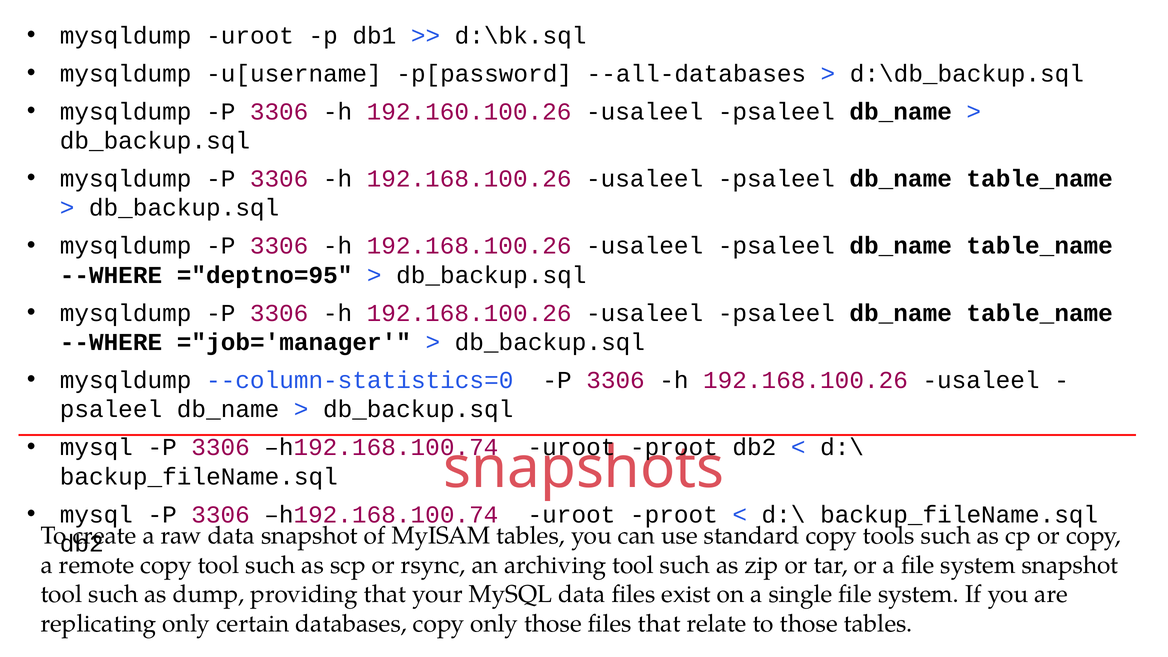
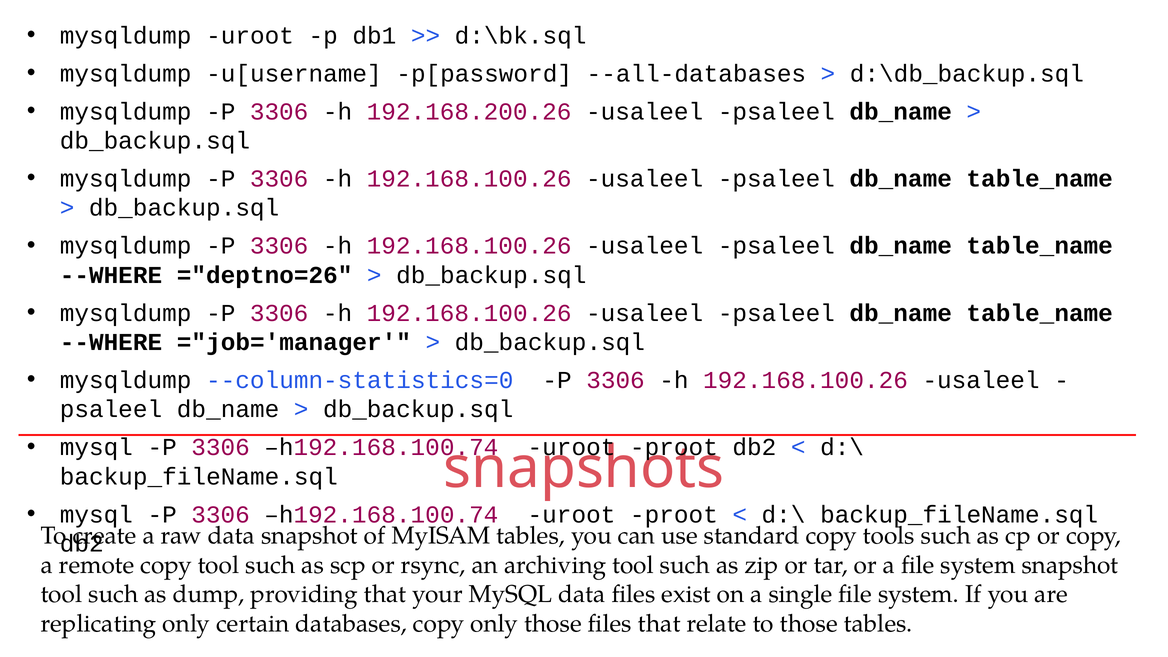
192.160.100.26: 192.160.100.26 -> 192.168.200.26 (469, 111)
="deptno=95: ="deptno=95 -> ="deptno=26 (265, 275)
